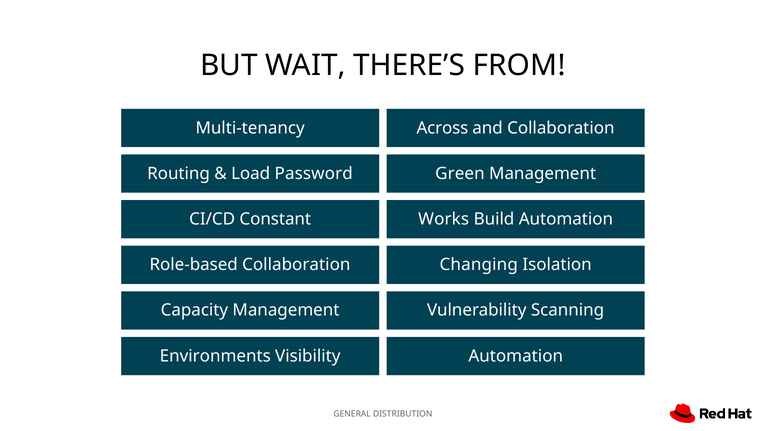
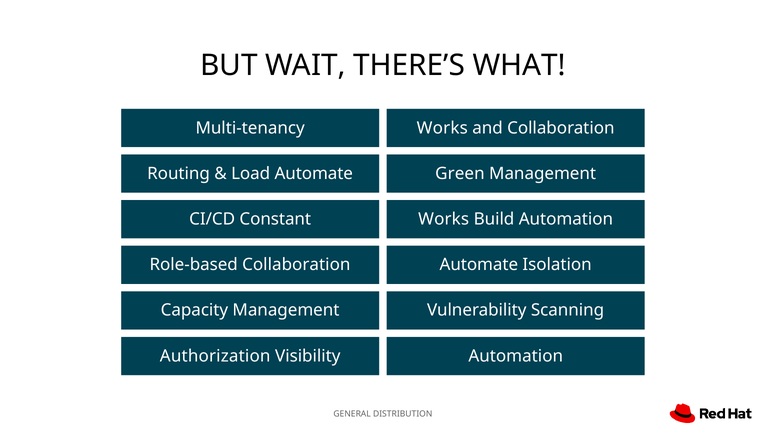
FROM: FROM -> WHAT (519, 66)
Across: Across -> Works (442, 128)
Load Password: Password -> Automate (314, 173)
Changing: Changing -> Automate (479, 265)
Environments: Environments -> Authorization (215, 356)
